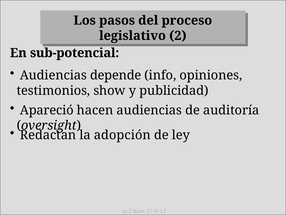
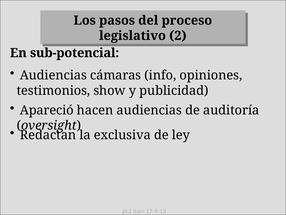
depende: depende -> cámaras (116, 75)
adopción: adopción -> exclusiva (122, 135)
